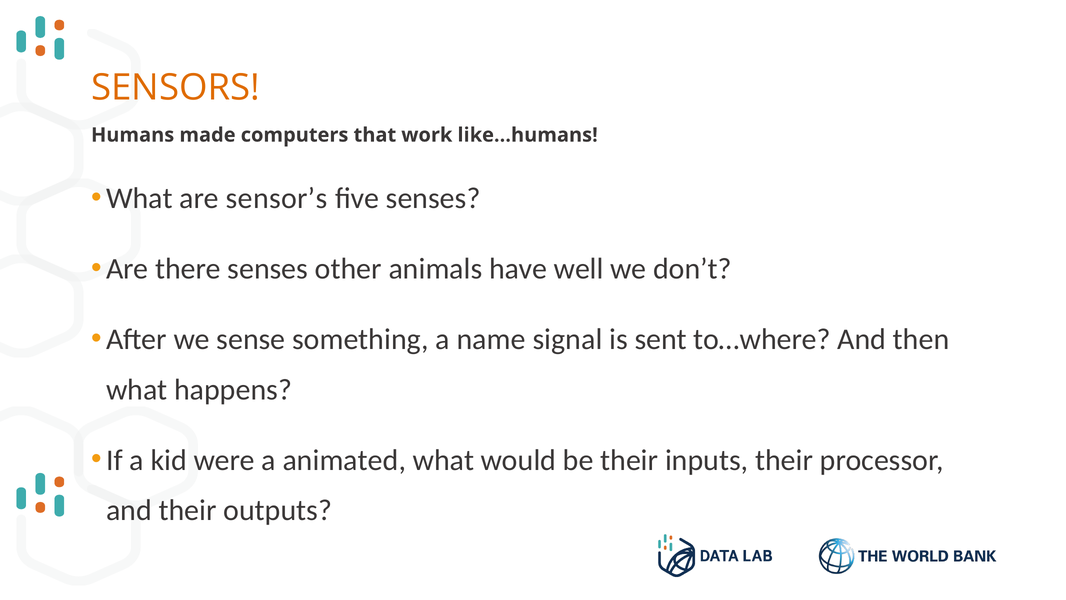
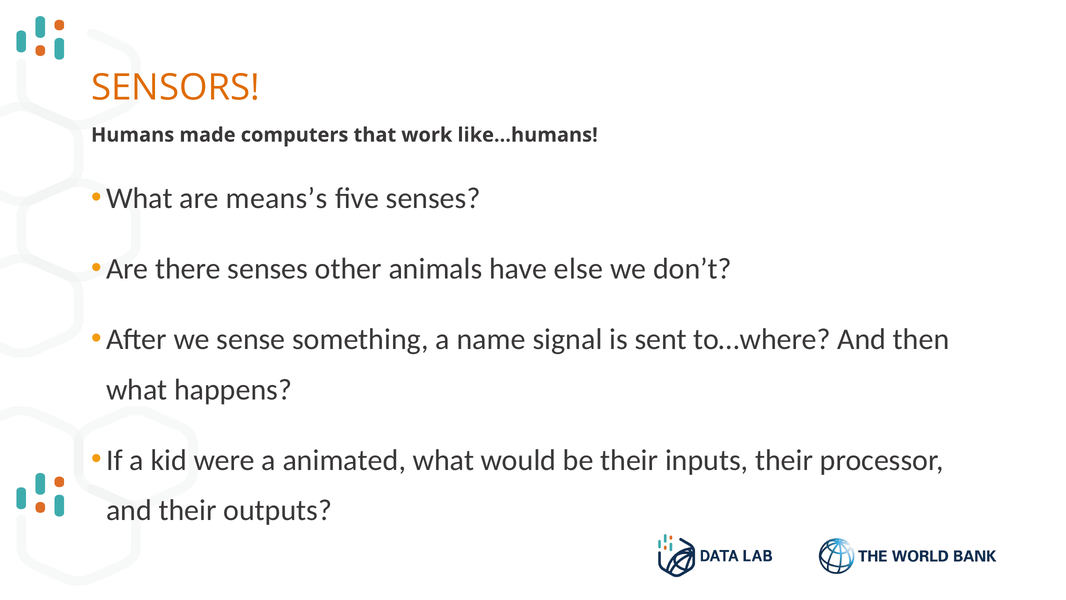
sensor’s: sensor’s -> means’s (277, 198)
well: well -> else (578, 269)
